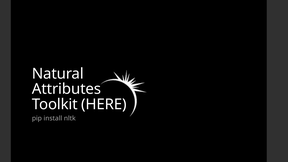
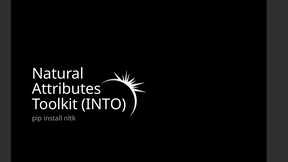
HERE: HERE -> INTO (104, 104)
